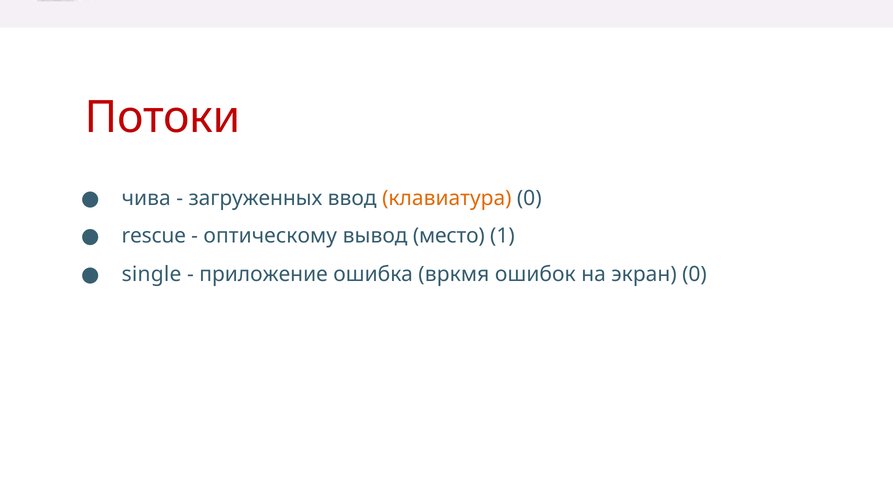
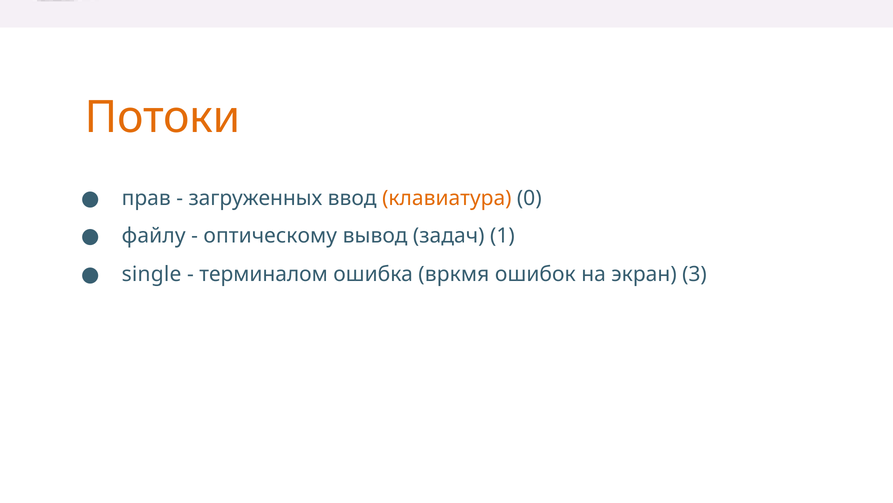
Потоки colour: red -> orange (163, 117)
чива: чива -> прав (146, 198)
rescue: rescue -> файлу (154, 235)
место: место -> задач (449, 235)
приложение: приложение -> терминалом (264, 274)
экран 0: 0 -> 3 (694, 274)
